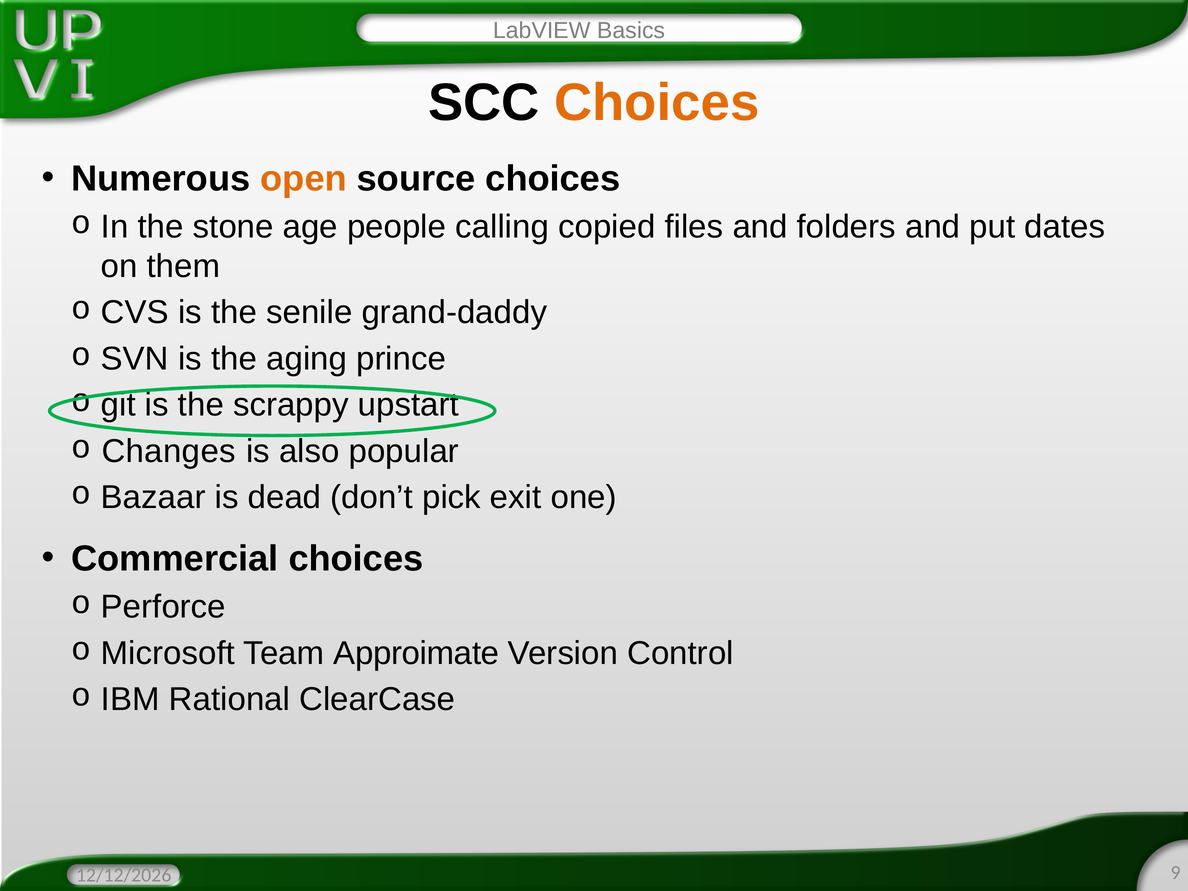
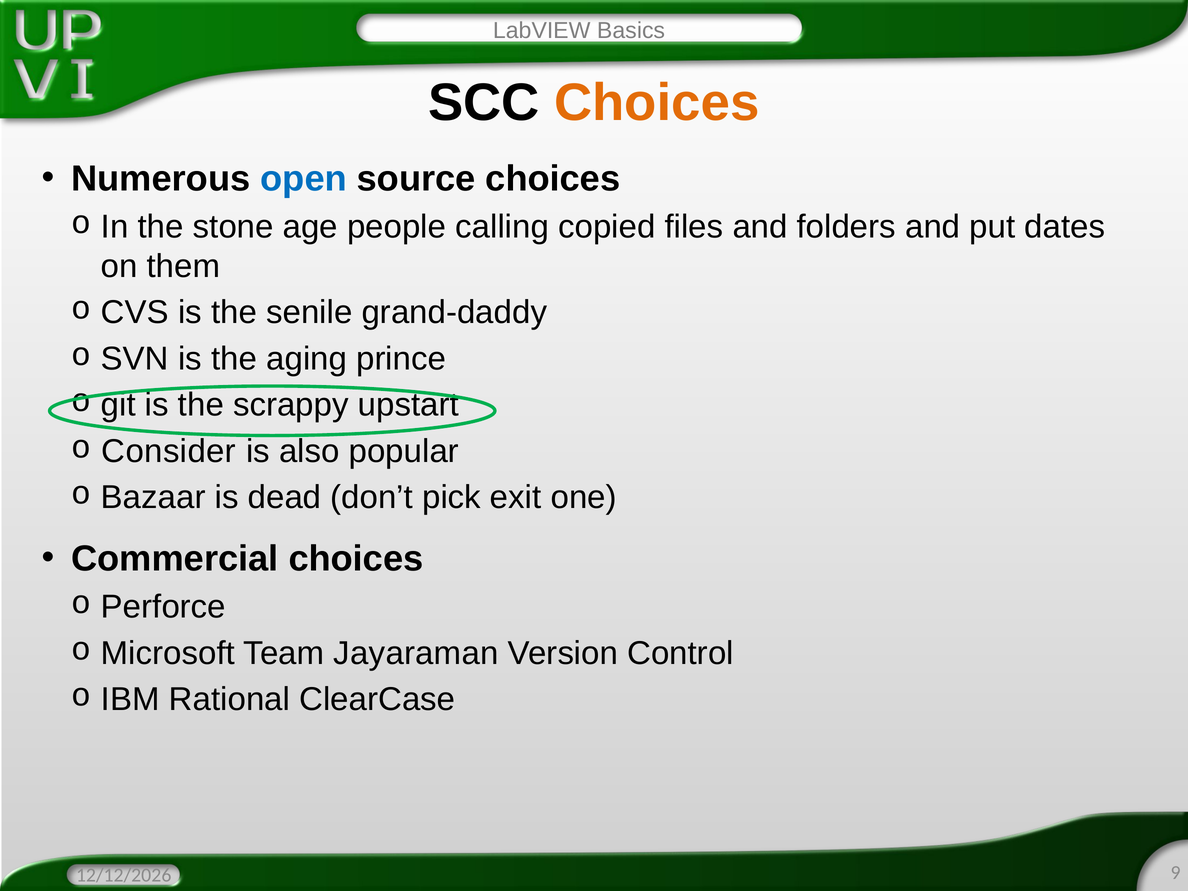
open colour: orange -> blue (304, 179)
Changes: Changes -> Consider (169, 451)
Approimate: Approimate -> Jayaraman (416, 653)
